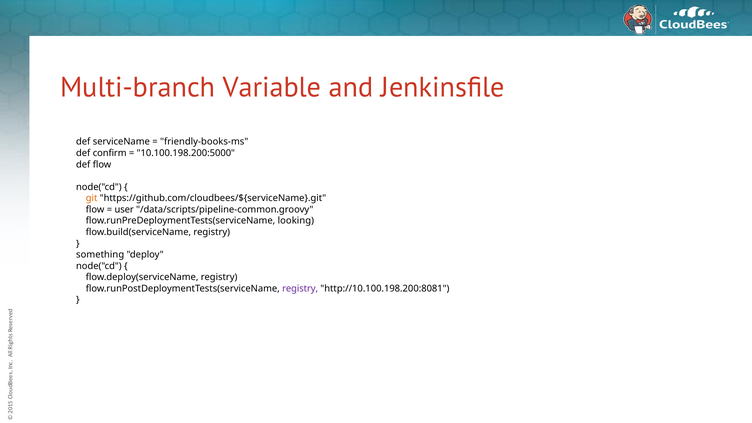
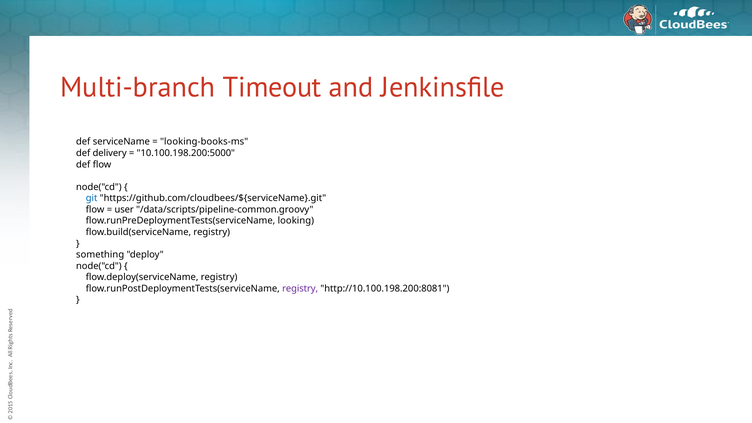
Variable: Variable -> Timeout (272, 87)
friendly-books-ms: friendly-books-ms -> looking-books-ms (204, 142)
confirm: confirm -> delivery (110, 153)
git colour: orange -> blue (92, 198)
